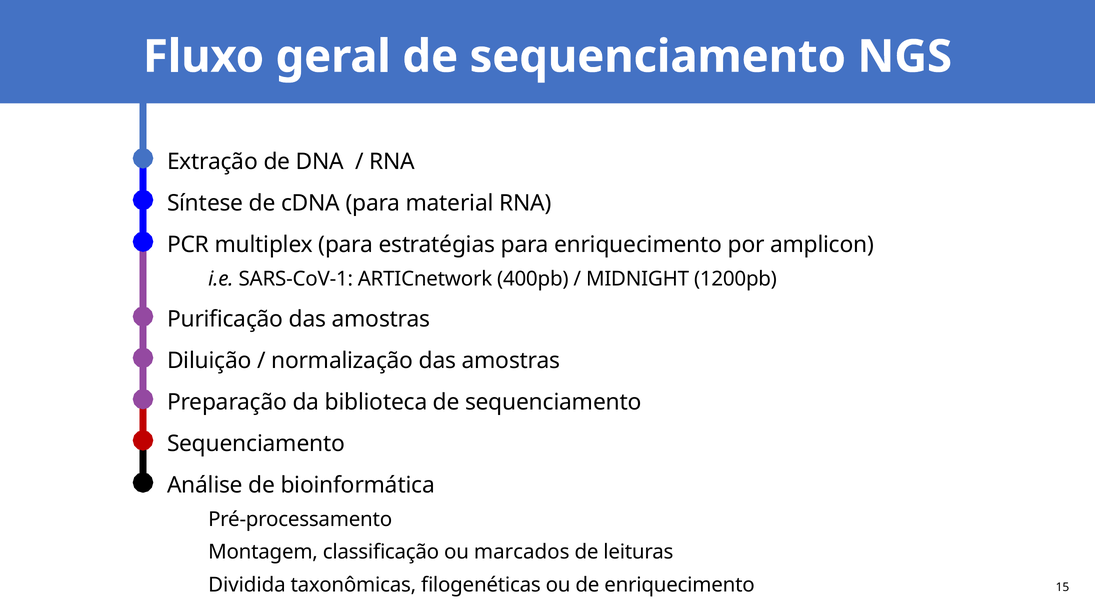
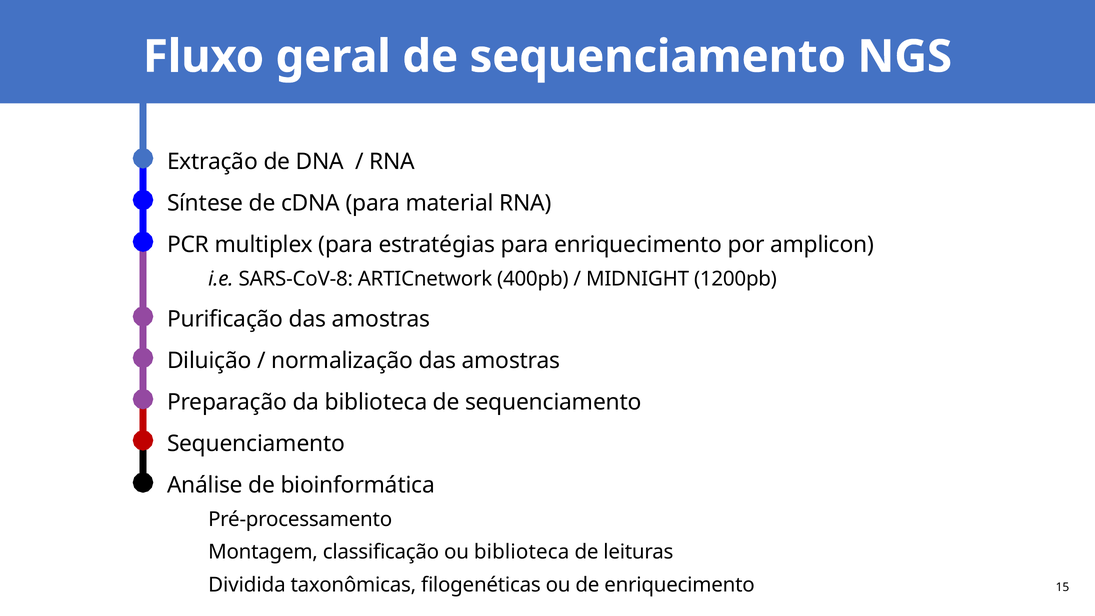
SARS-CoV-1: SARS-CoV-1 -> SARS-CoV-8 (296, 279)
ou marcados: marcados -> biblioteca (522, 552)
